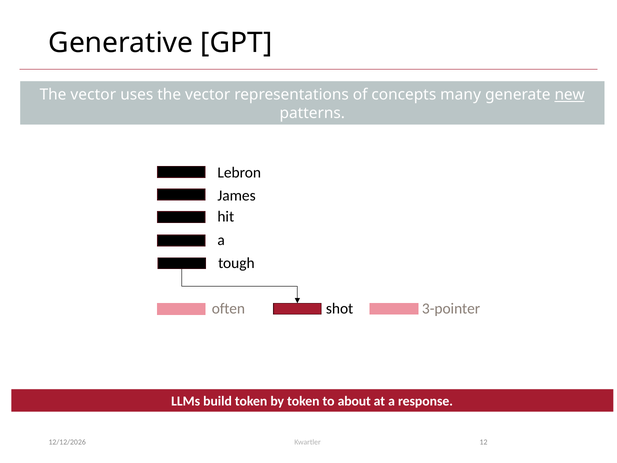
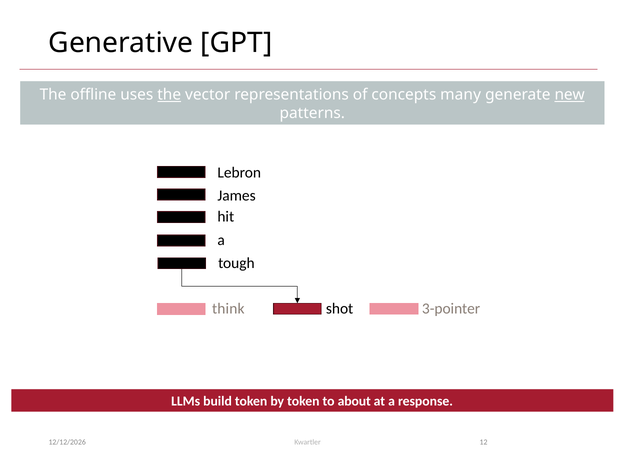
vector: vector -> offline (93, 95)
the underline: none -> present (169, 95)
often: often -> think (228, 308)
